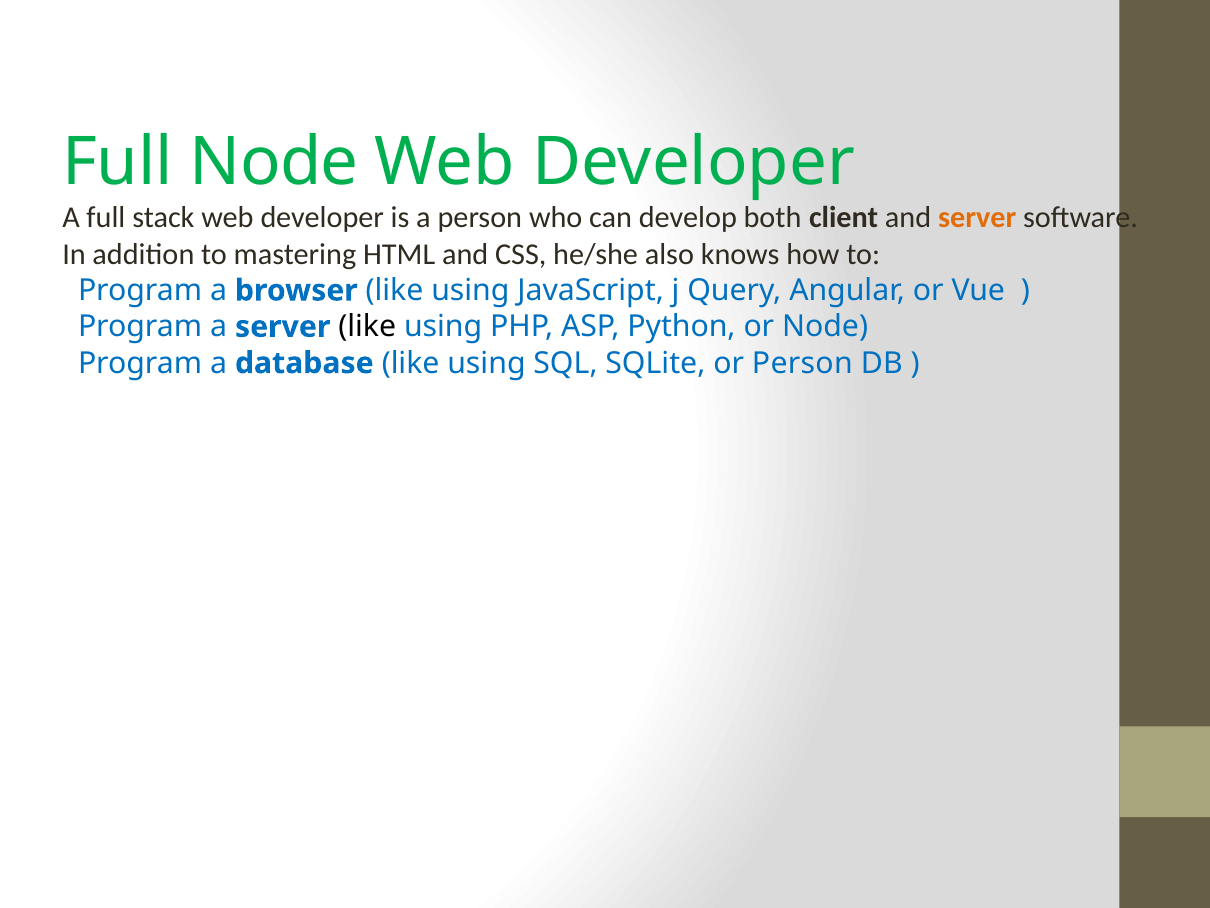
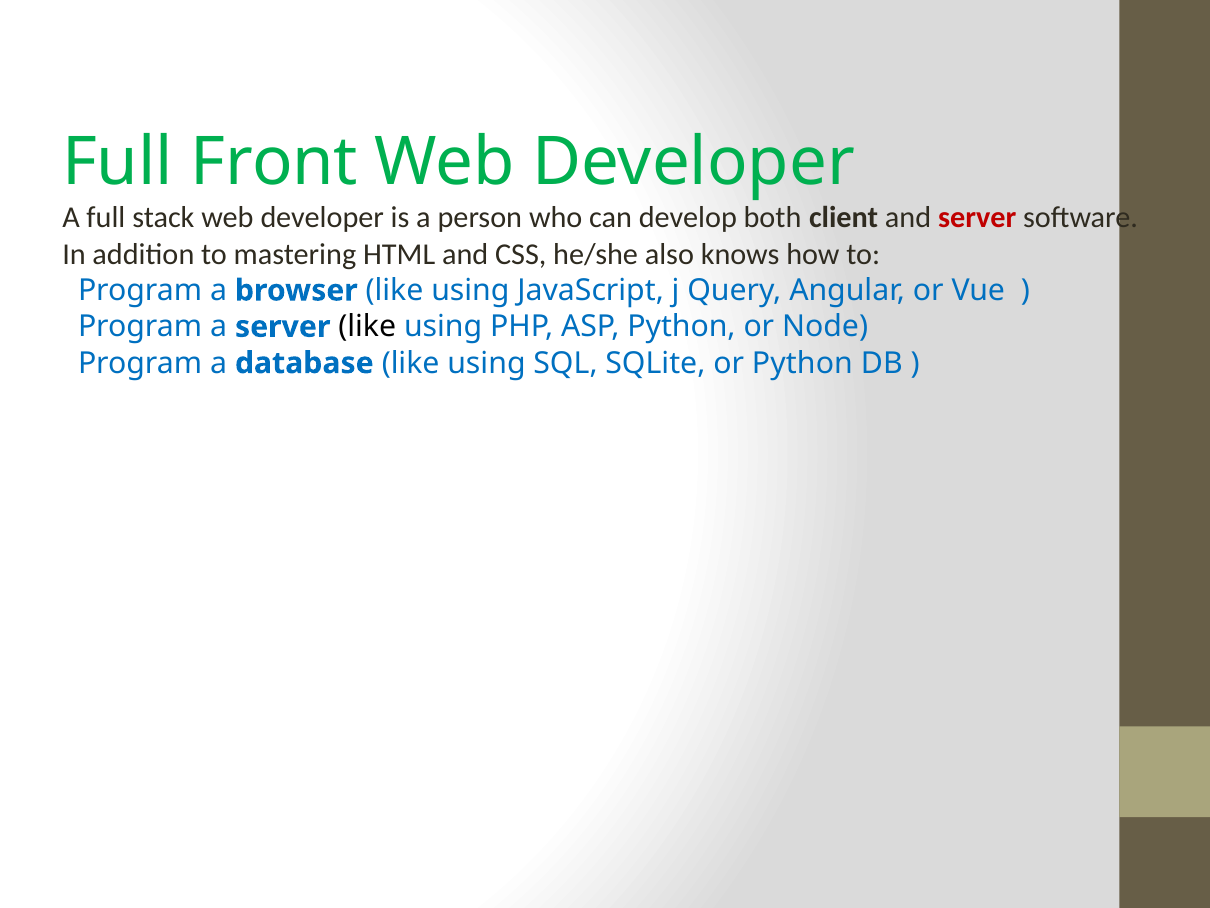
Full Node: Node -> Front (274, 162)
server colour: orange -> red (977, 218)
or Person: Person -> Python (802, 363)
